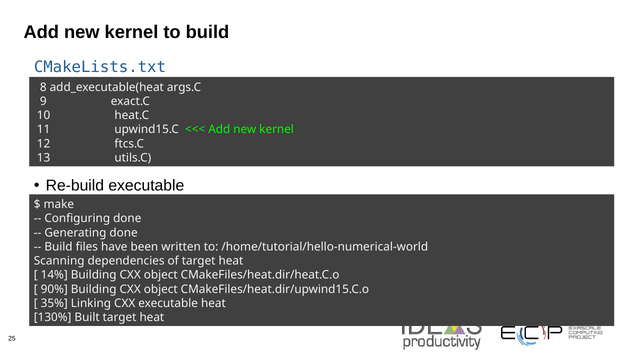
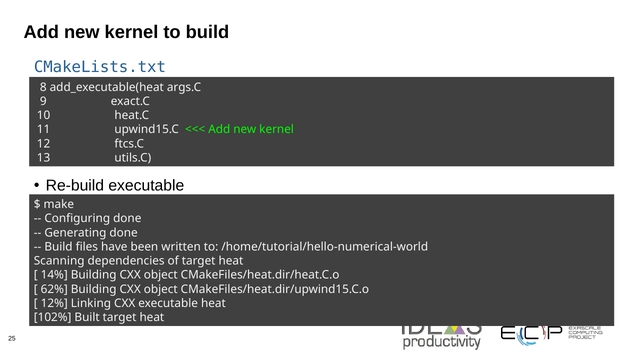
90%: 90% -> 62% (54, 289)
35%: 35% -> 12% (54, 303)
130%: 130% -> 102% (53, 317)
